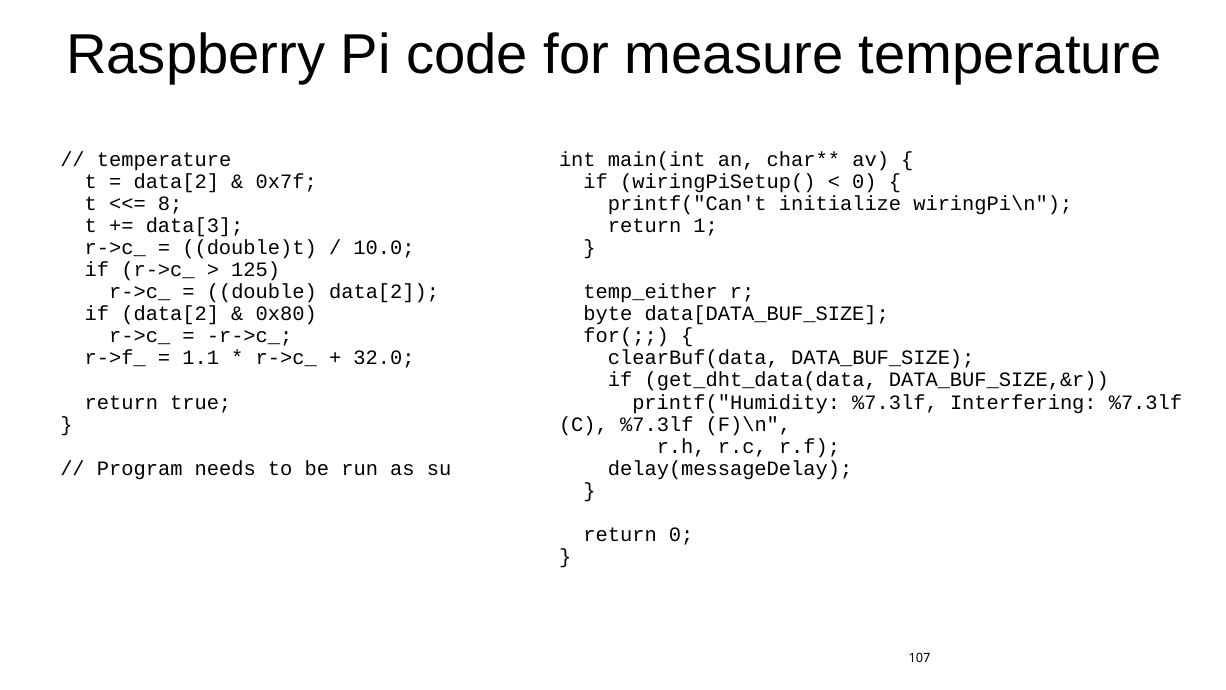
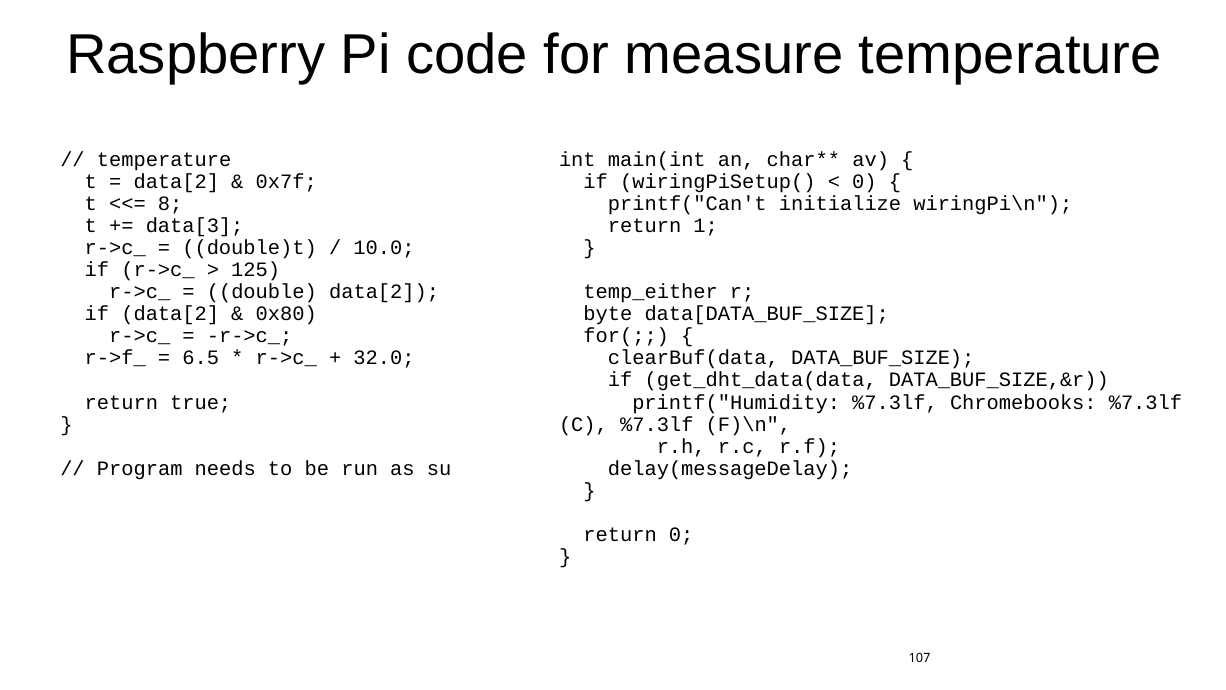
1.1: 1.1 -> 6.5 (201, 358)
Interfering: Interfering -> Chromebooks (1023, 402)
